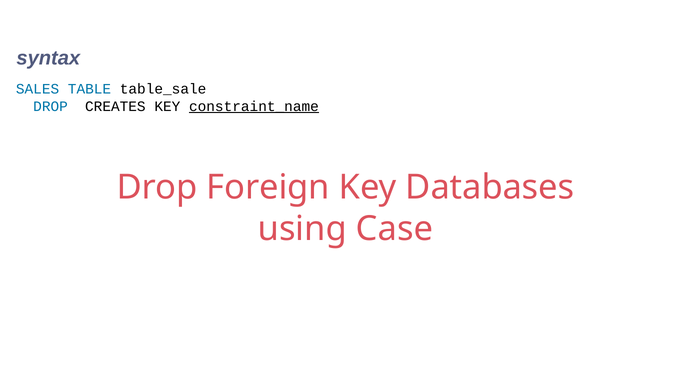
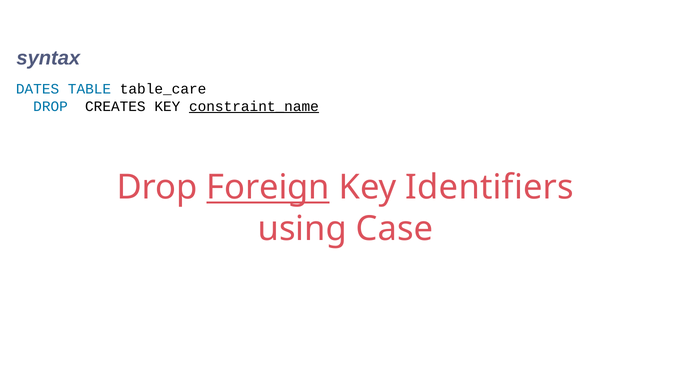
SALES: SALES -> DATES (38, 89)
table_sale: table_sale -> table_care (163, 89)
Foreign underline: none -> present (268, 187)
Databases: Databases -> Identifiers (490, 187)
